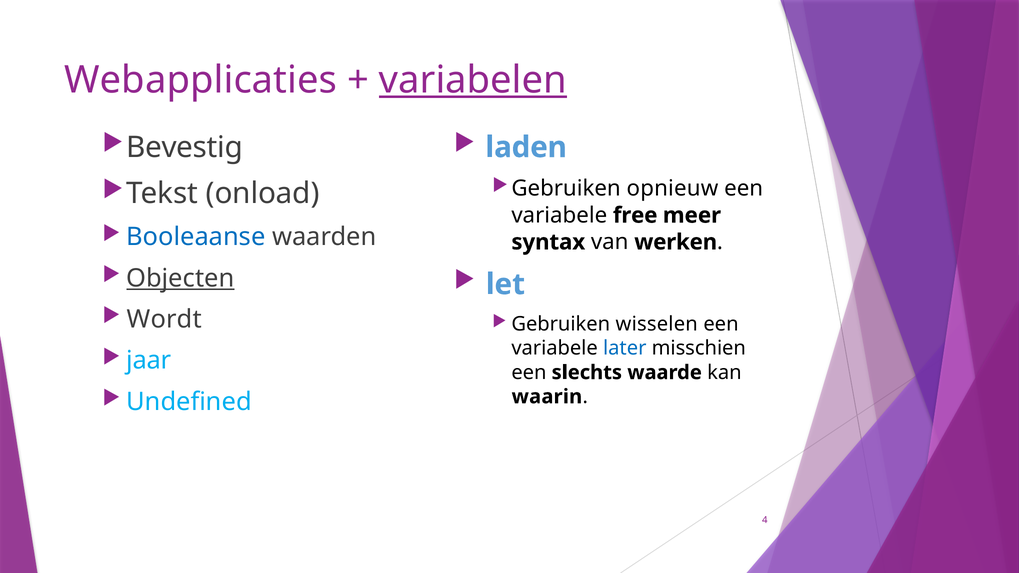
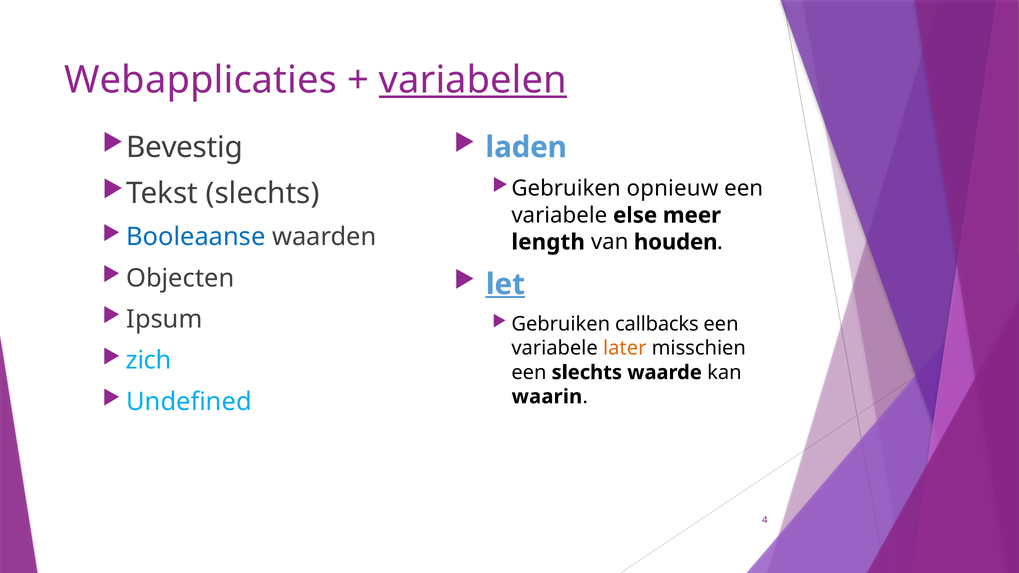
Tekst onload: onload -> slechts (263, 194)
free: free -> else (635, 215)
syntax: syntax -> length (548, 242)
werken: werken -> houden (676, 242)
Objecten underline: present -> none (180, 278)
let underline: none -> present (505, 284)
Wordt: Wordt -> Ipsum (164, 319)
wisselen: wisselen -> callbacks (657, 324)
later colour: blue -> orange (625, 348)
jaar: jaar -> zich (149, 361)
